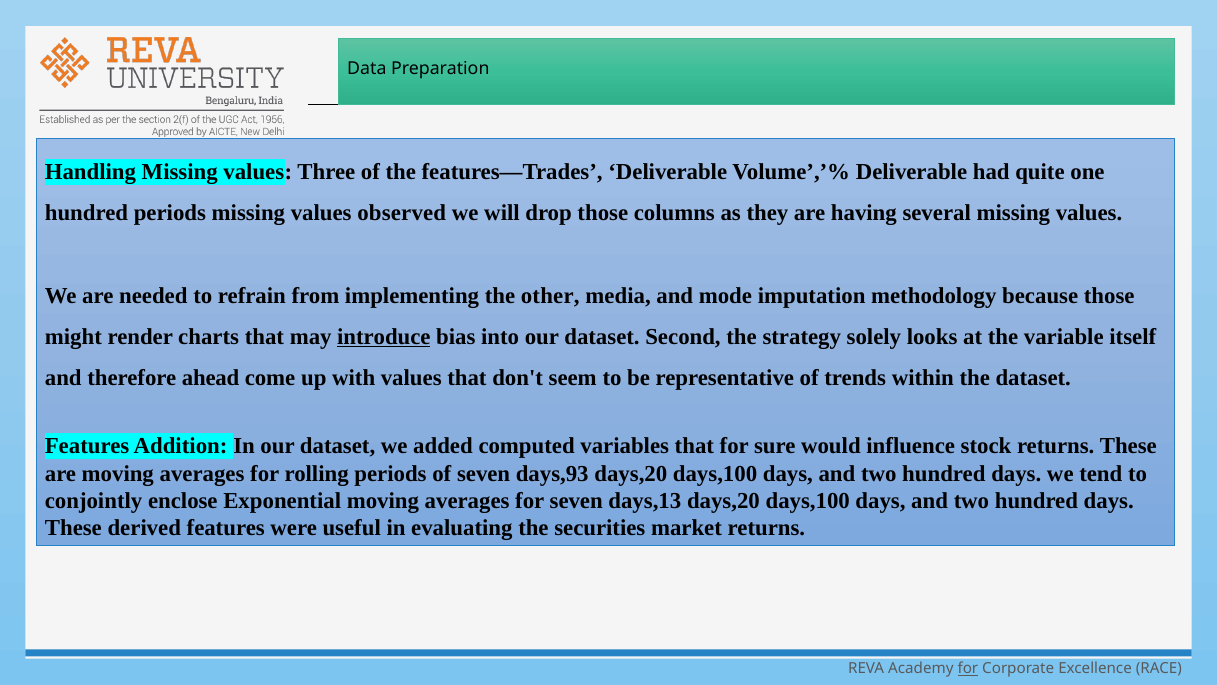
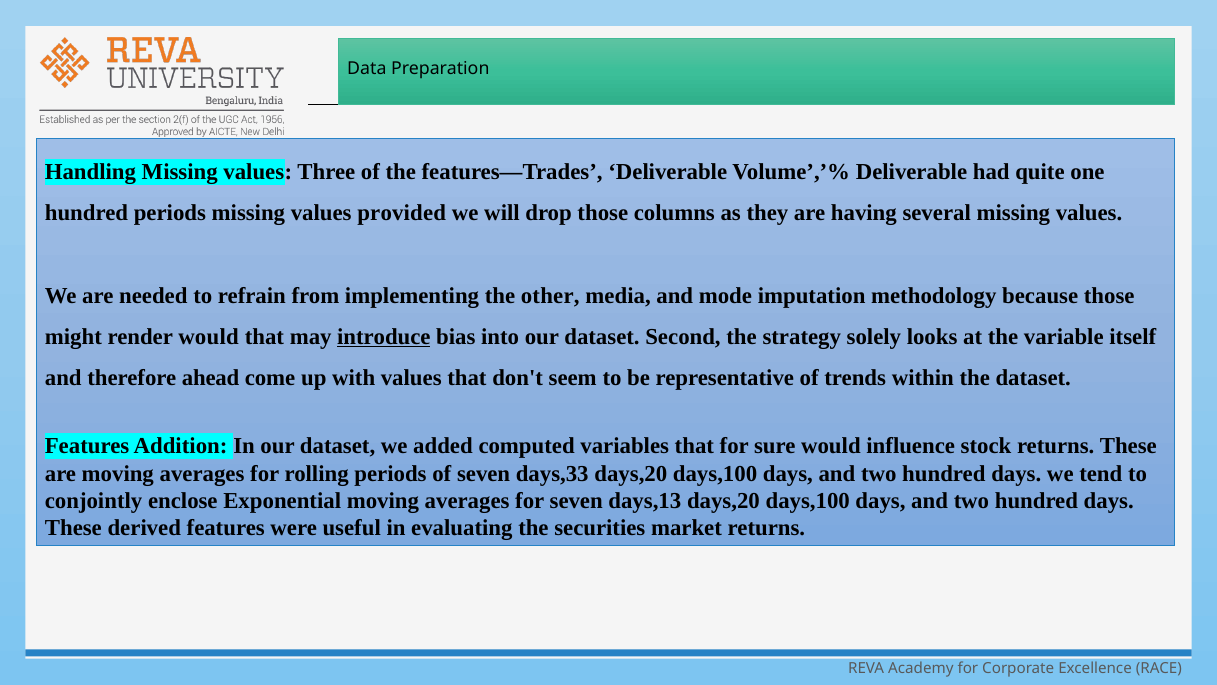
observed: observed -> provided (402, 213)
render charts: charts -> would (209, 336)
days,93: days,93 -> days,33 (552, 473)
for underline: present -> none (968, 668)
